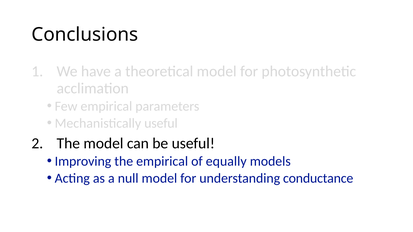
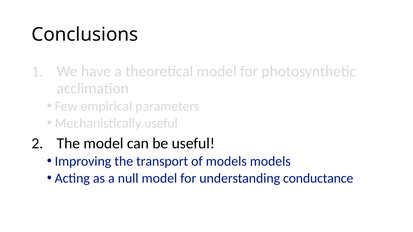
the empirical: empirical -> transport (162, 161)
of equally: equally -> models (226, 161)
